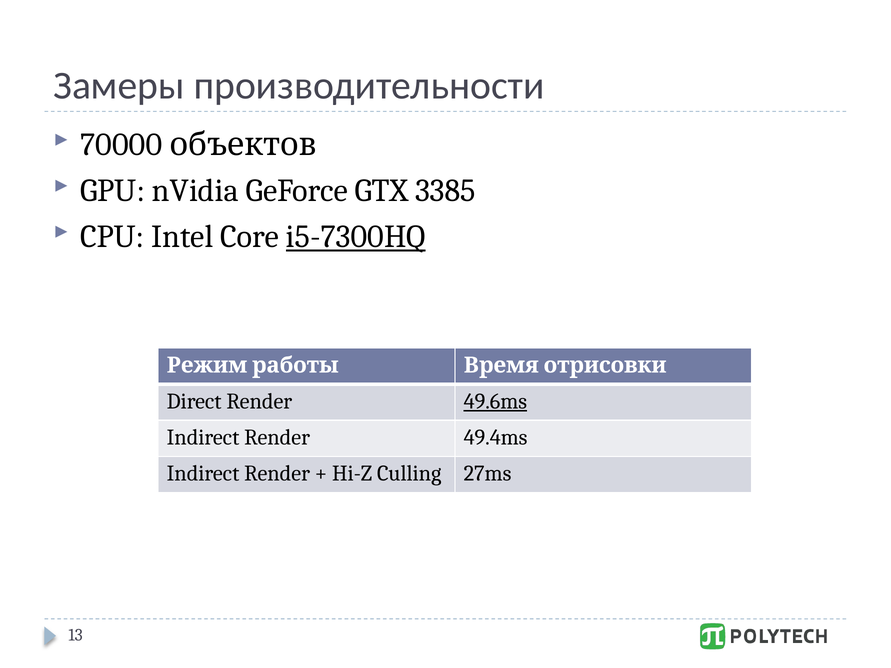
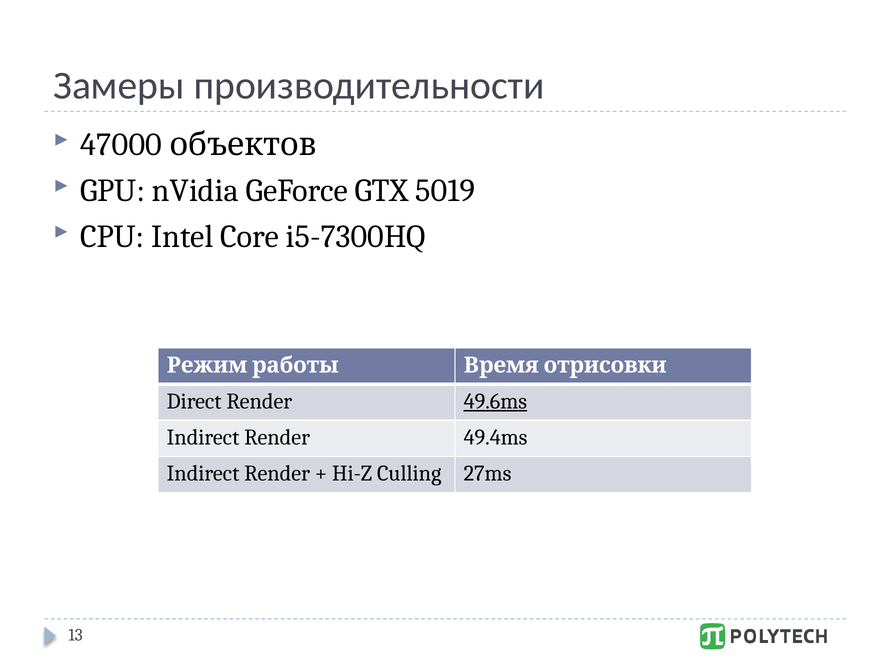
70000: 70000 -> 47000 (121, 145)
3385: 3385 -> 5019 (445, 191)
i5-7300HQ underline: present -> none (356, 237)
